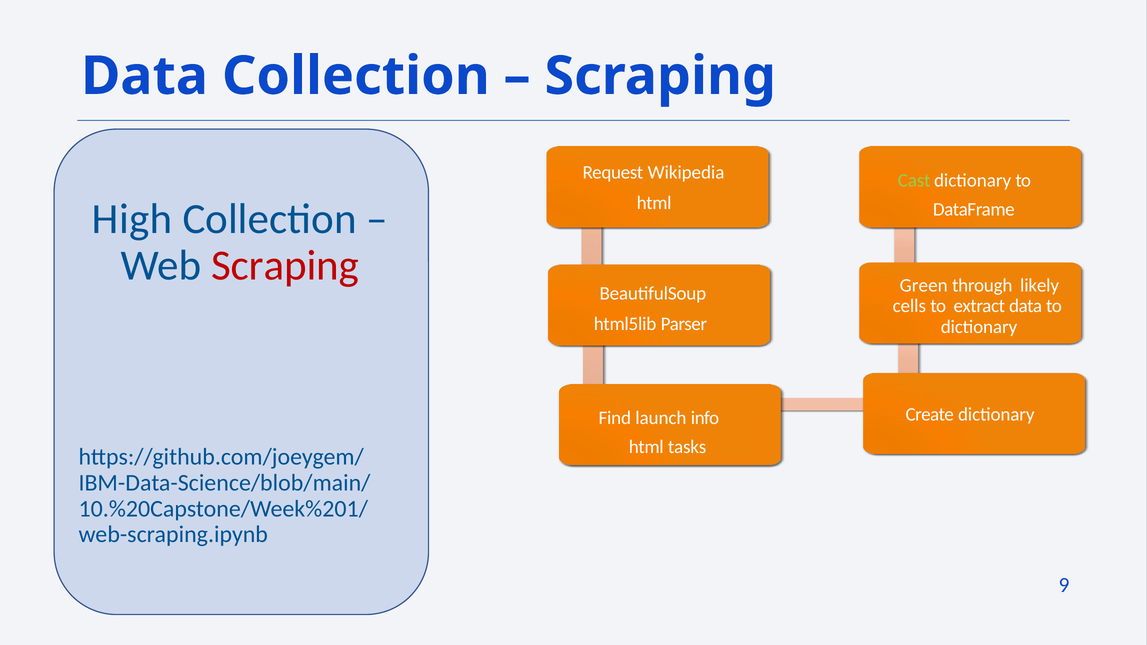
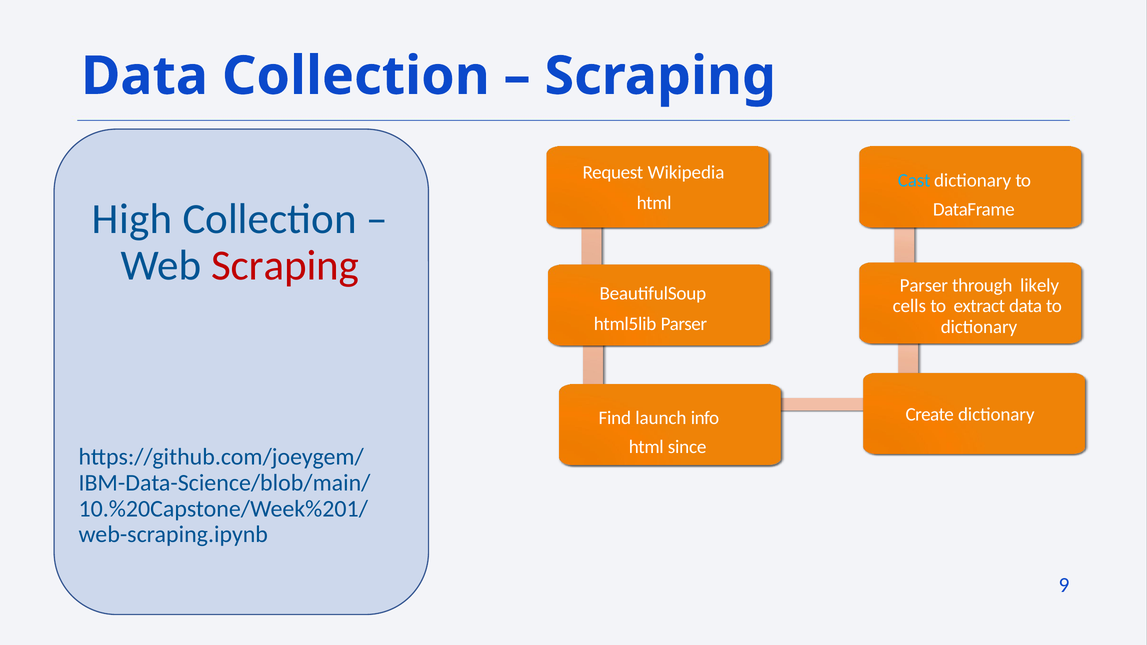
Cast colour: light green -> light blue (914, 180)
Green: Green -> Parser (924, 285)
tasks: tasks -> since (687, 447)
